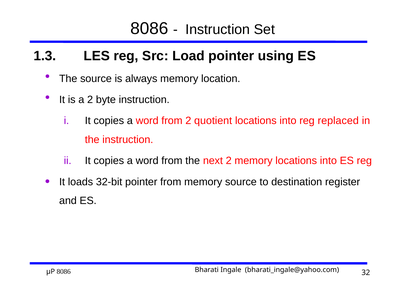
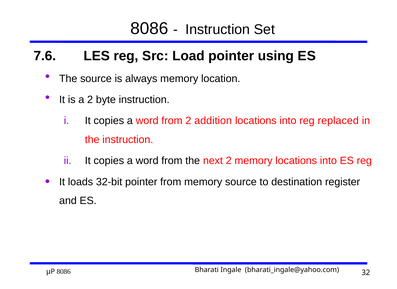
1.3: 1.3 -> 7.6 (45, 56)
quotient: quotient -> addition (213, 121)
